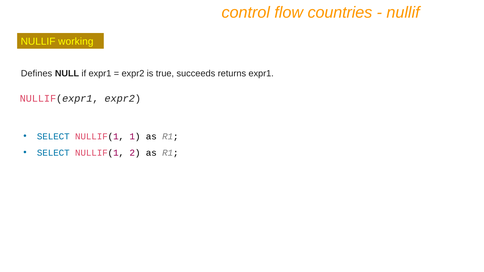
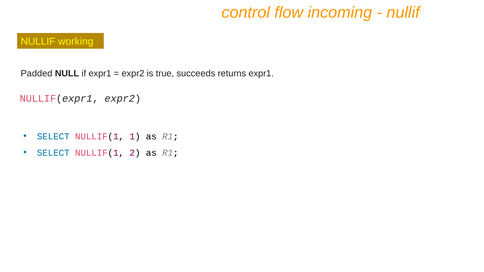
countries: countries -> incoming (340, 13)
Defines: Defines -> Padded (37, 74)
